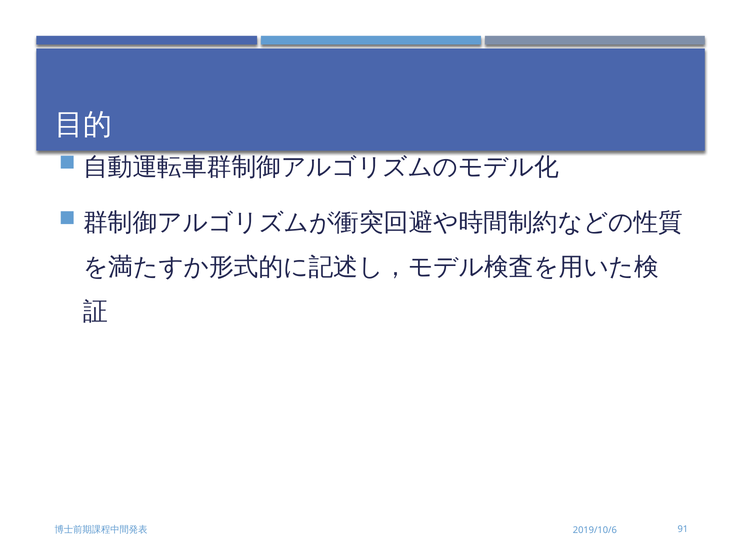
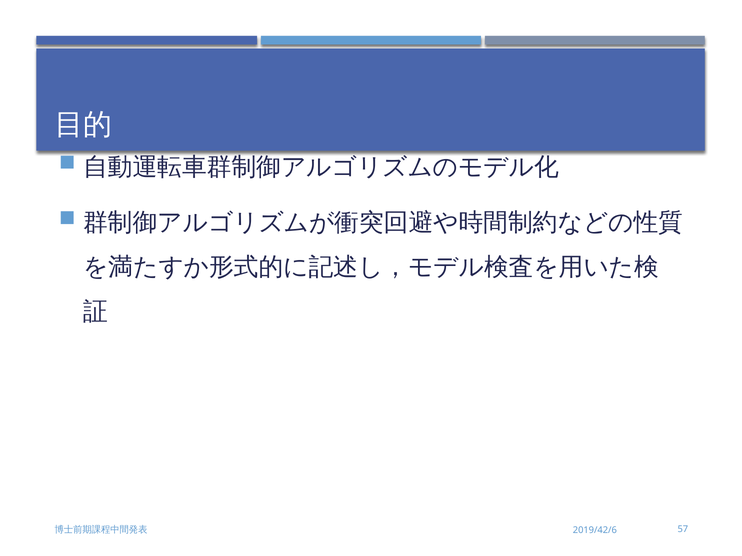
91: 91 -> 57 (683, 530)
2019/10/6: 2019/10/6 -> 2019/42/6 (595, 530)
